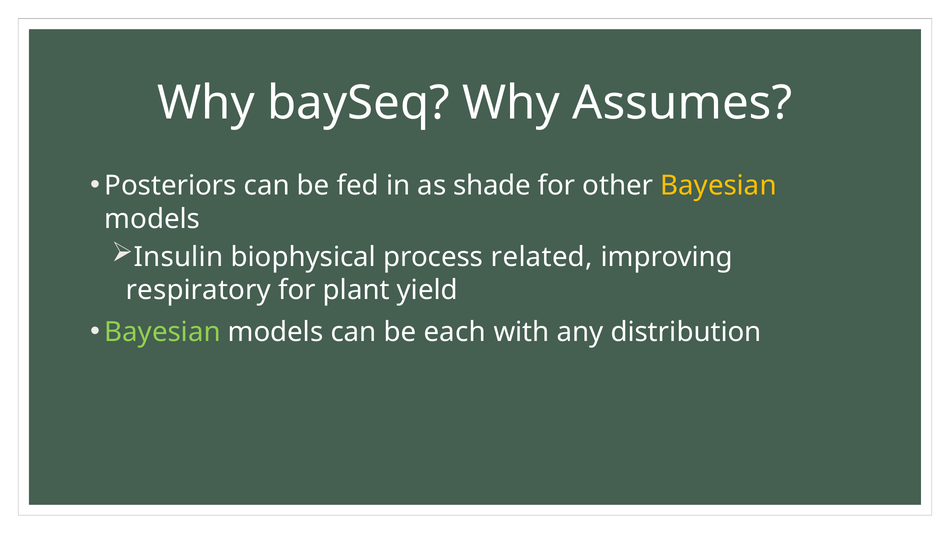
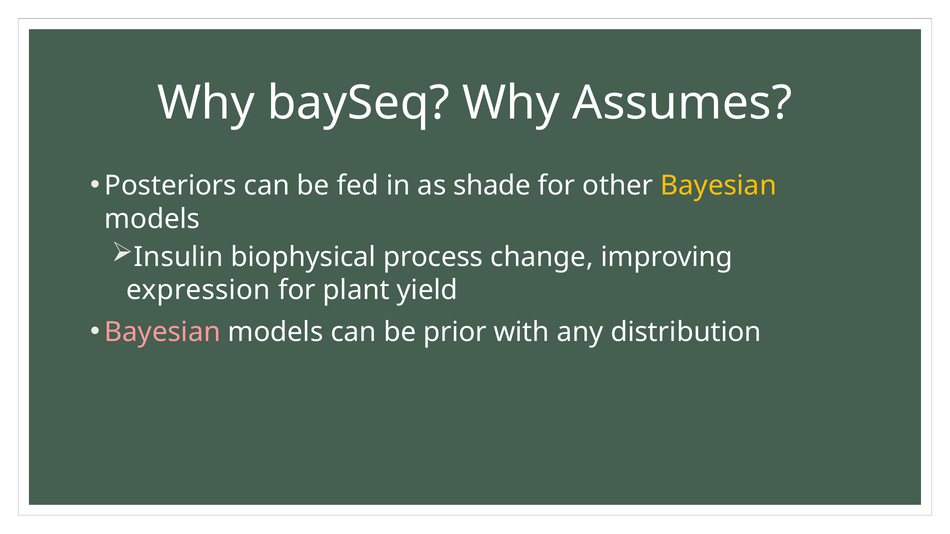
related: related -> change (542, 257)
respiratory: respiratory -> expression (198, 290)
Bayesian colour: light green -> pink (163, 333)
each: each -> prior (455, 333)
